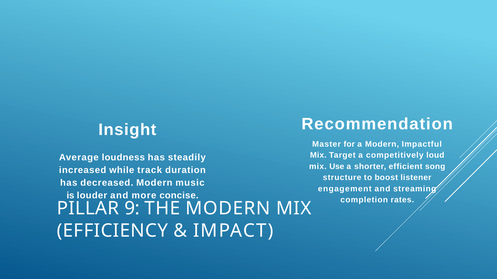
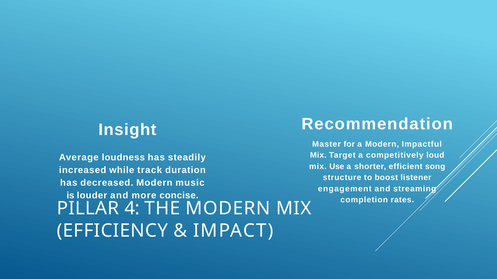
9: 9 -> 4 (132, 209)
